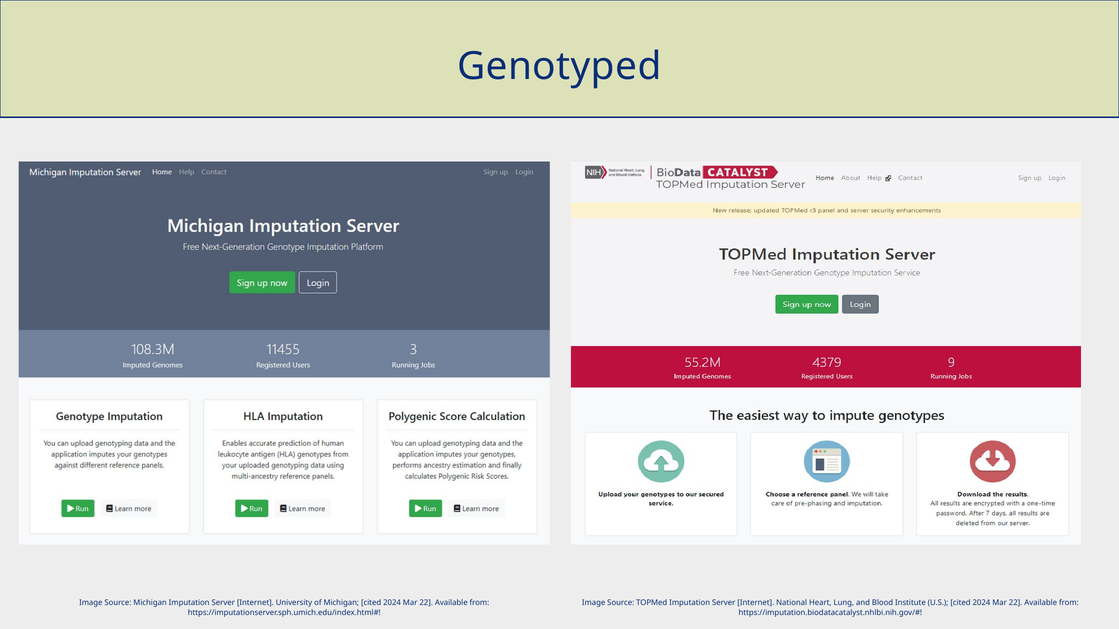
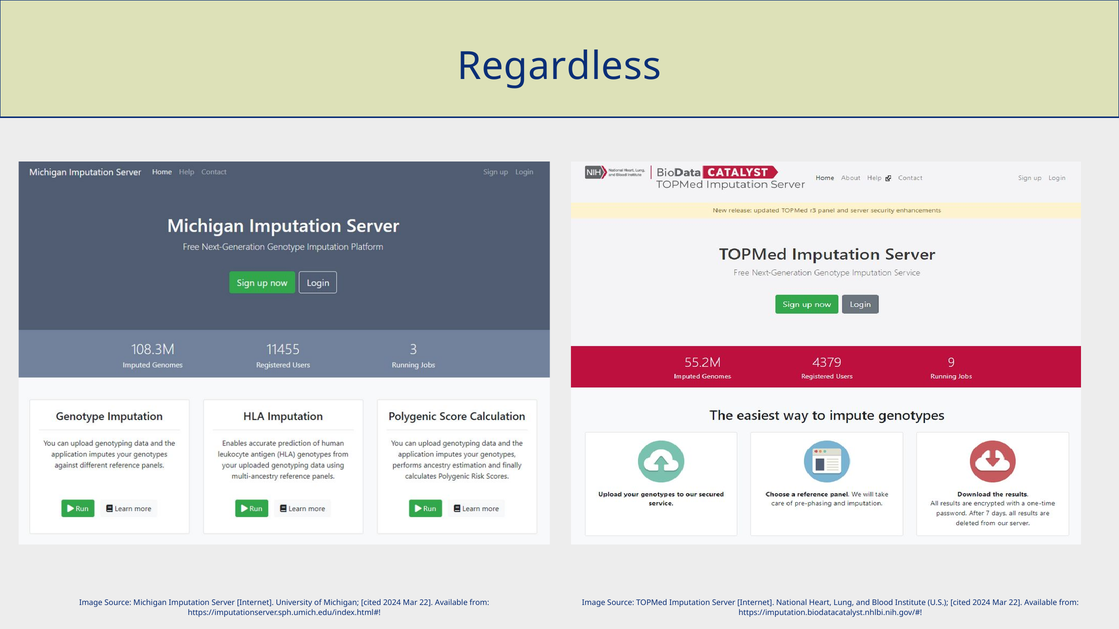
Genotyped: Genotyped -> Regardless (559, 66)
